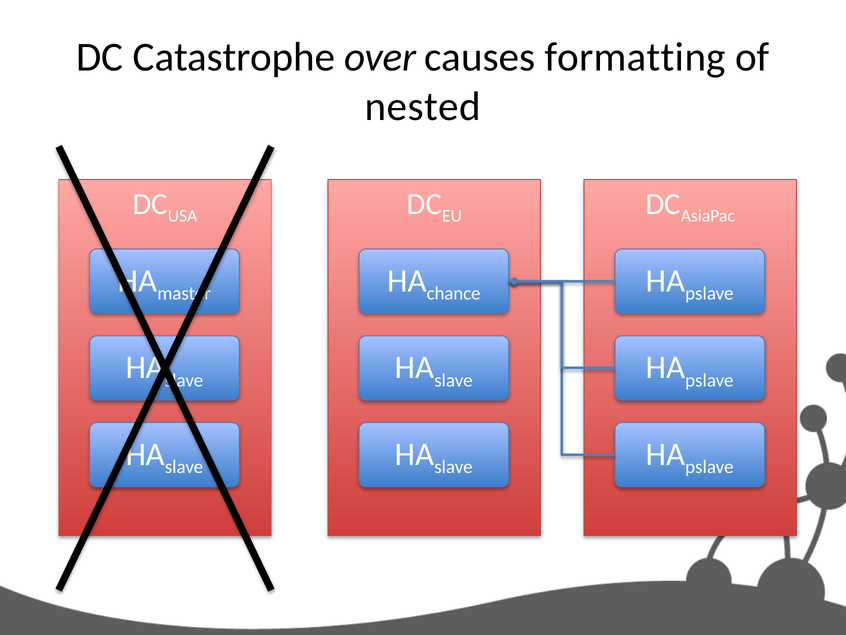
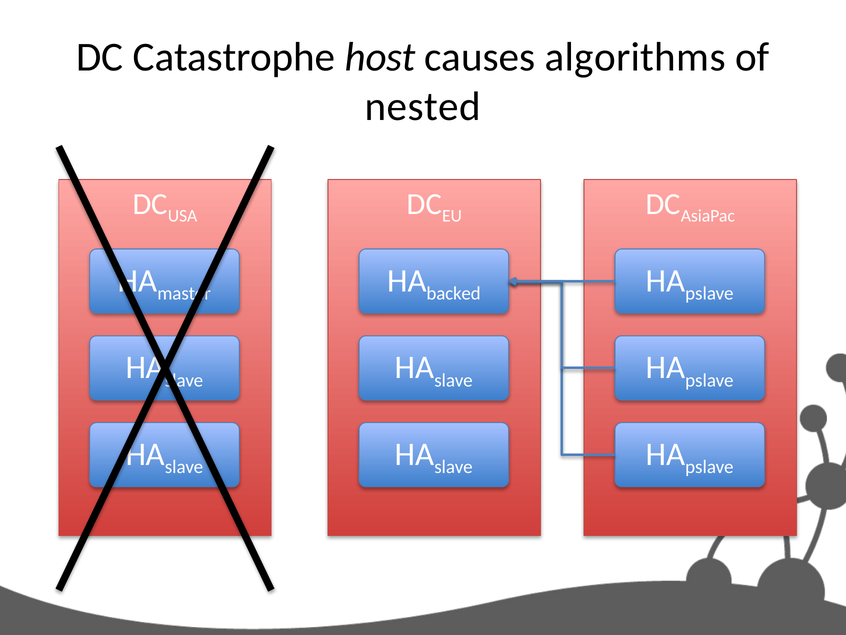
over: over -> host (380, 57)
formatting: formatting -> algorithms (635, 57)
chance: chance -> backed (454, 293)
